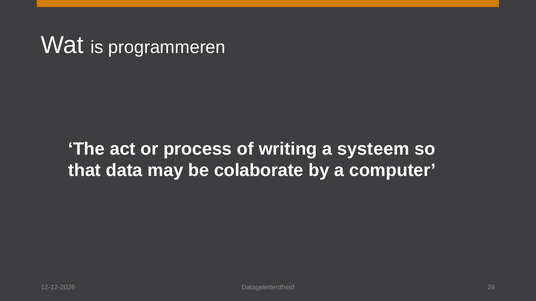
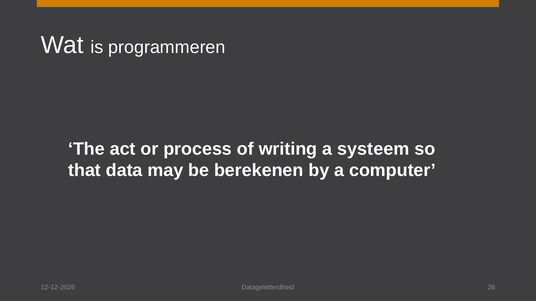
colaborate: colaborate -> berekenen (259, 171)
